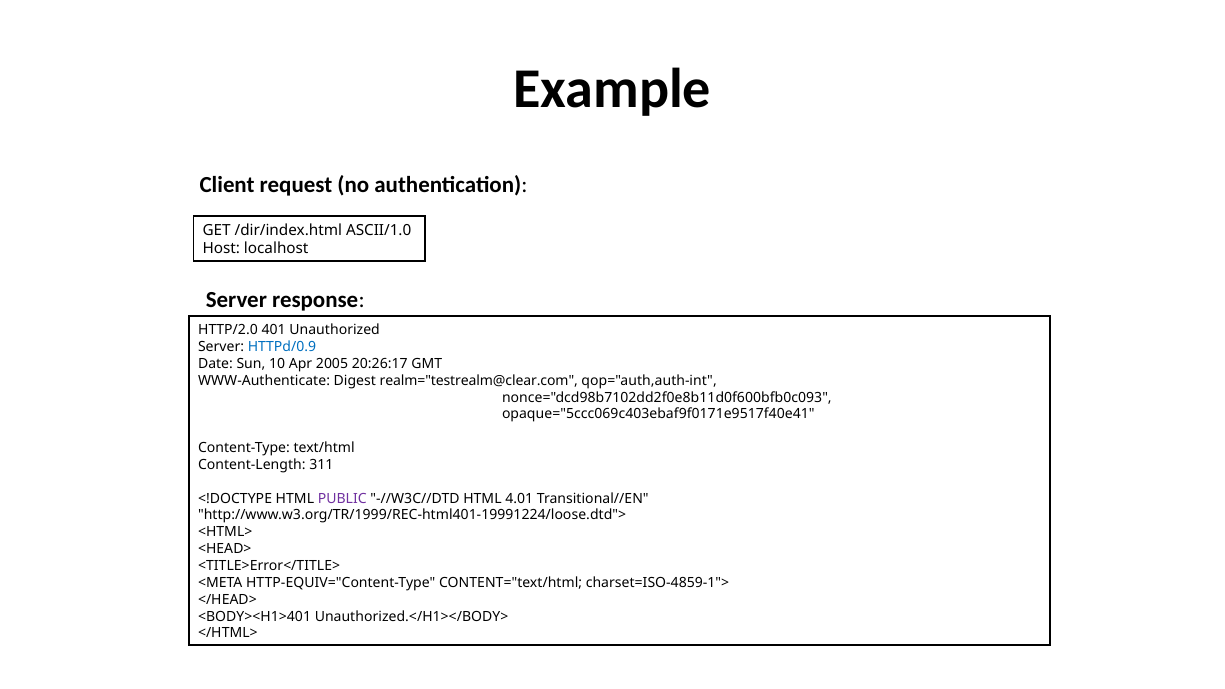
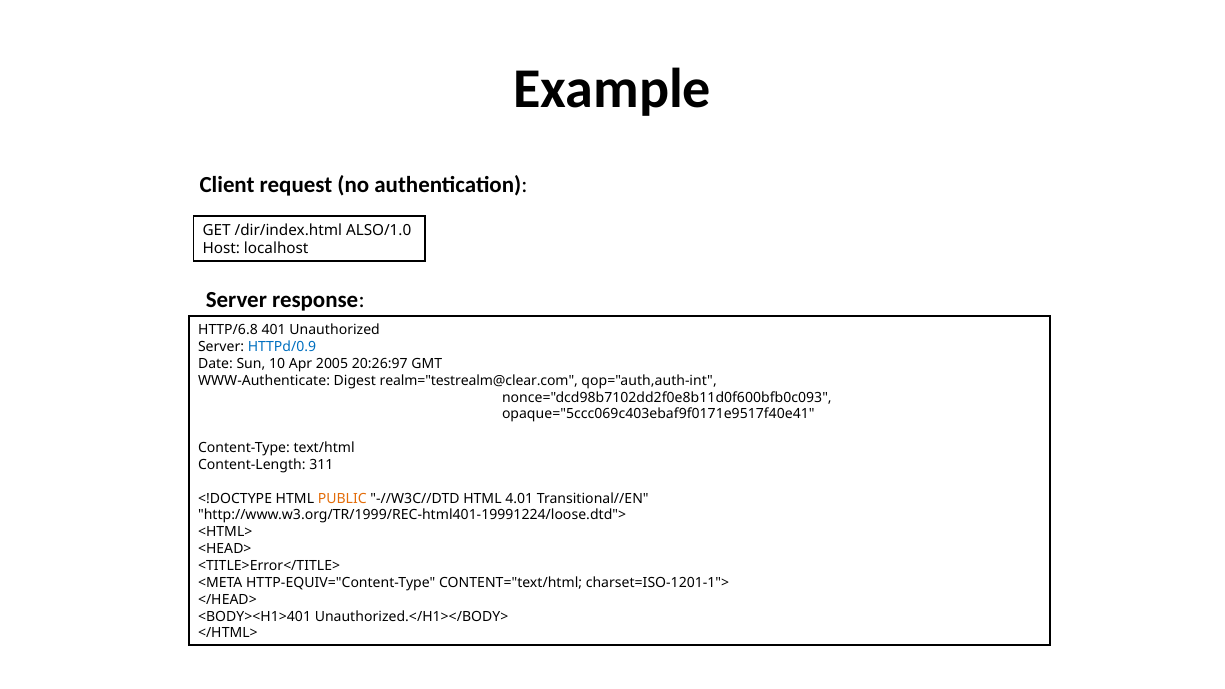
ASCII/1.0: ASCII/1.0 -> ALSO/1.0 (379, 230)
HTTP/2.0: HTTP/2.0 -> HTTP/6.8 (228, 330)
20:26:17: 20:26:17 -> 20:26:97 (380, 364)
PUBLIC colour: purple -> orange (342, 499)
charset=ISO-4859-1">: charset=ISO-4859-1"> -> charset=ISO-1201-1"> (658, 583)
